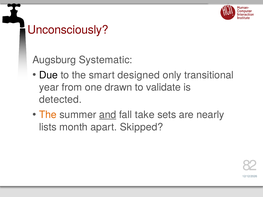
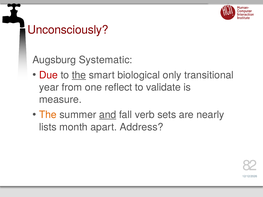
Due colour: black -> red (48, 75)
the underline: none -> present (79, 75)
designed: designed -> biological (139, 75)
drawn: drawn -> reflect (118, 87)
detected: detected -> measure (60, 100)
take: take -> verb (145, 115)
Skipped: Skipped -> Address (142, 127)
